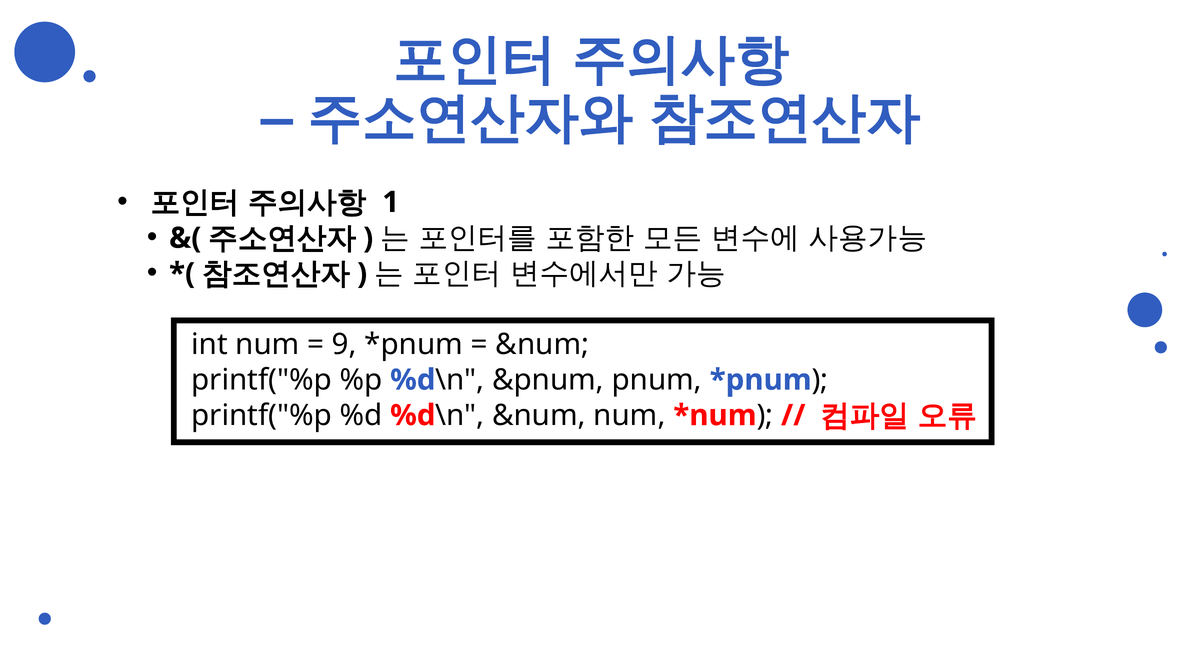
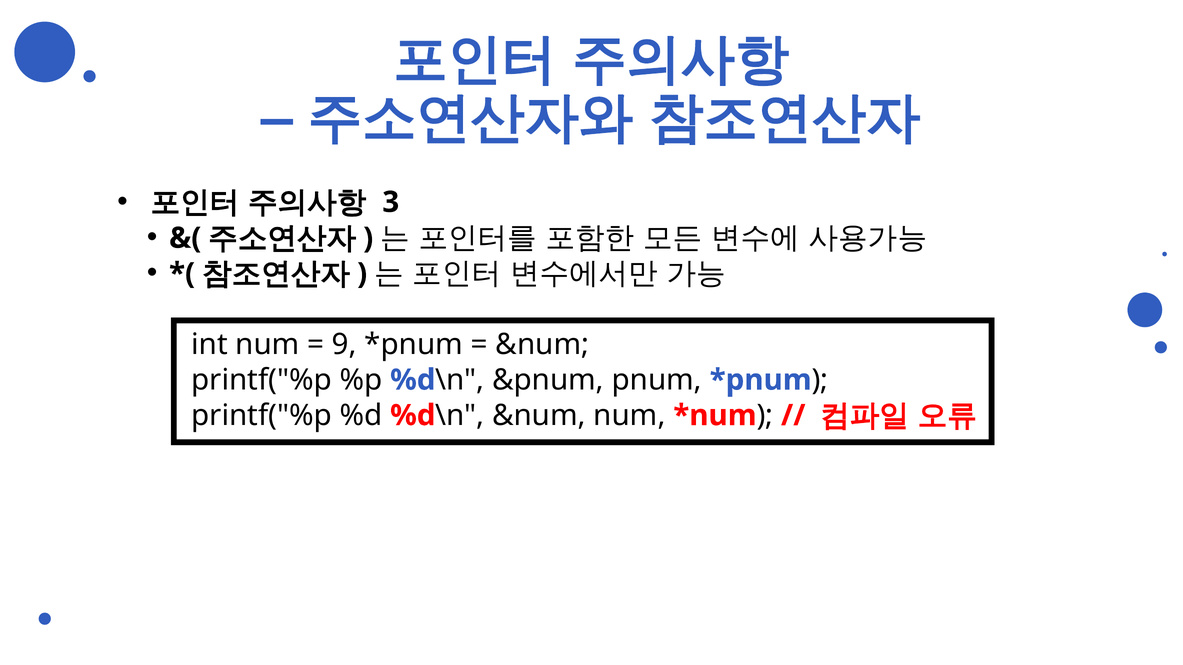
1: 1 -> 3 (391, 202)
